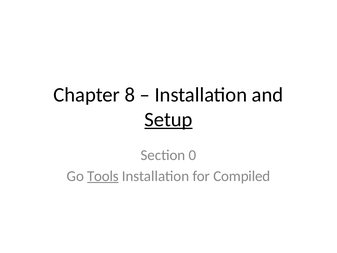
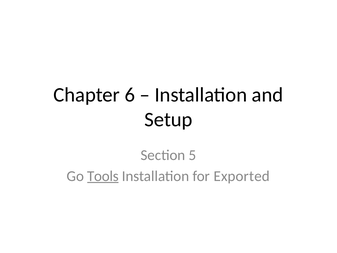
8: 8 -> 6 (130, 95)
Setup underline: present -> none (168, 119)
0: 0 -> 5 (193, 155)
Compiled: Compiled -> Exported (242, 176)
